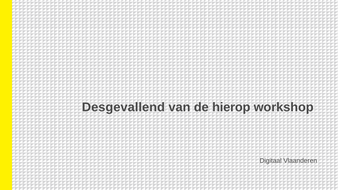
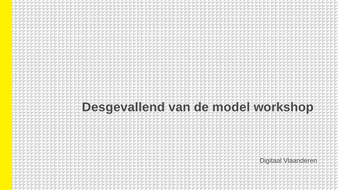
hierop: hierop -> model (231, 107)
